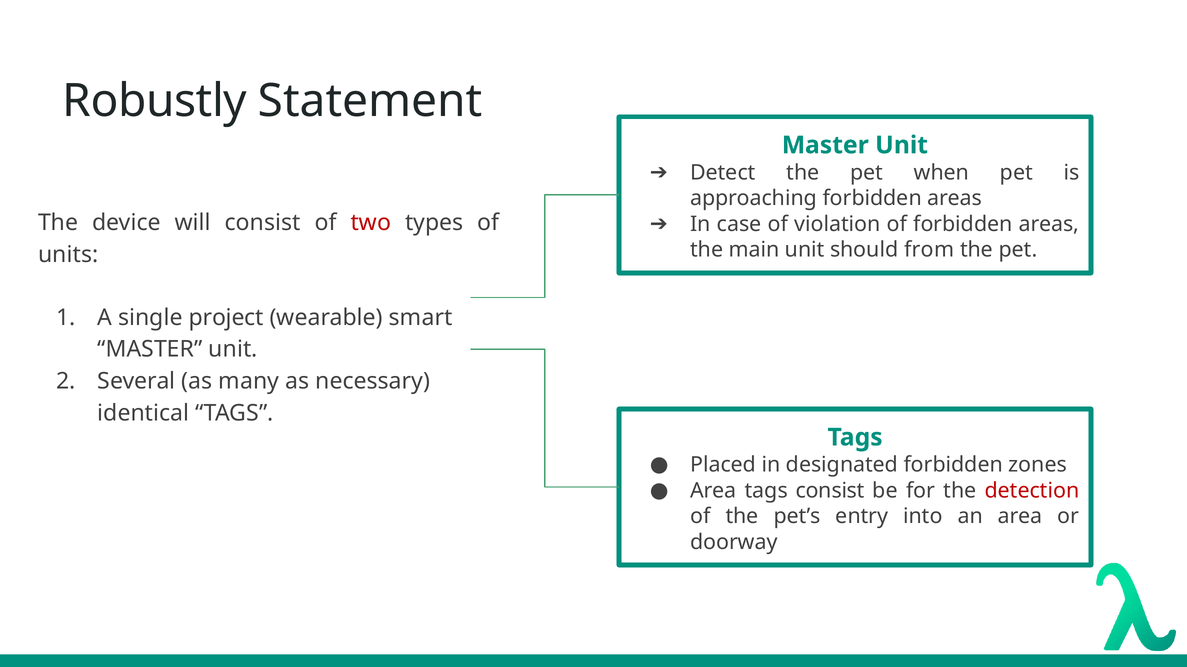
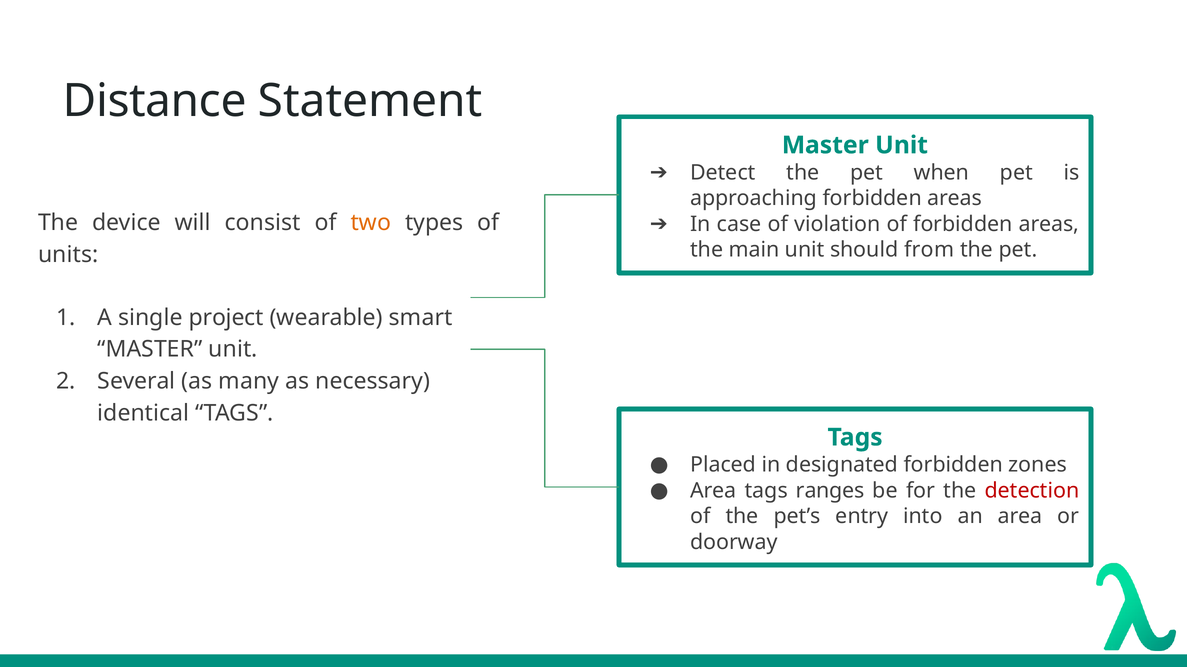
Robustly: Robustly -> Distance (155, 101)
two colour: red -> orange (371, 223)
tags consist: consist -> ranges (830, 491)
